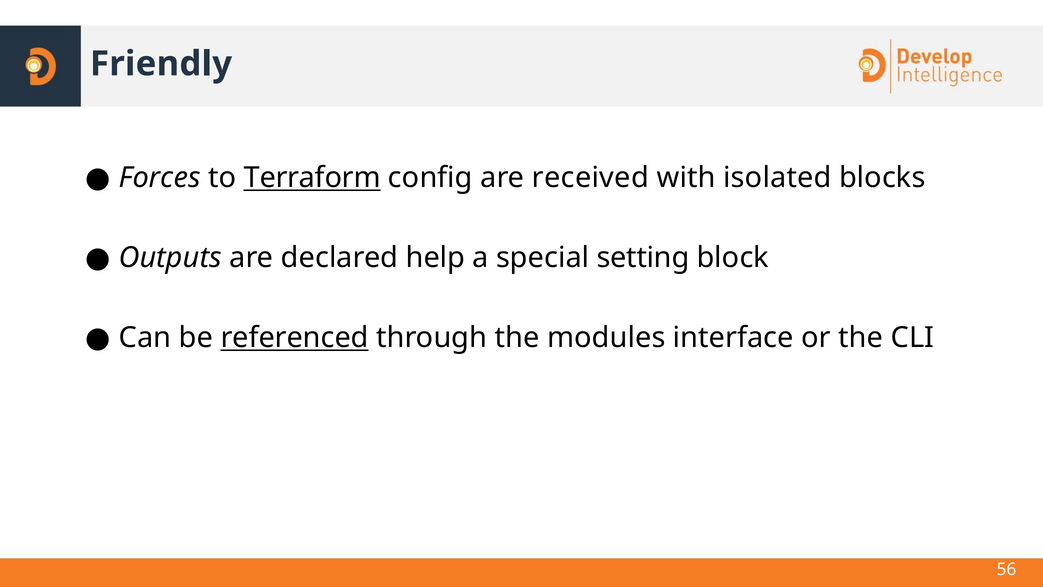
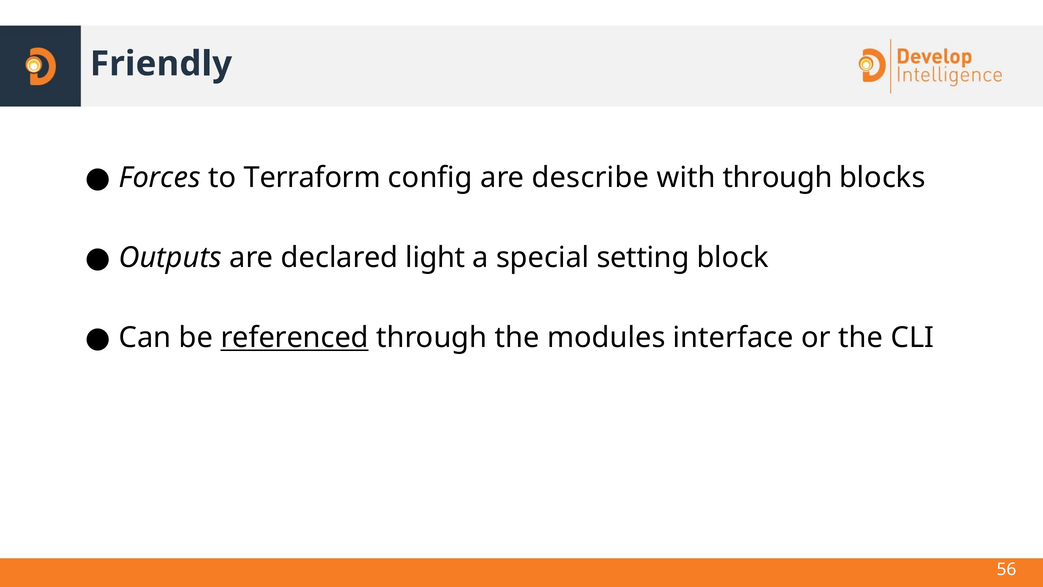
Terraform underline: present -> none (312, 178)
received: received -> describe (590, 178)
with isolated: isolated -> through (778, 178)
help: help -> light (435, 258)
